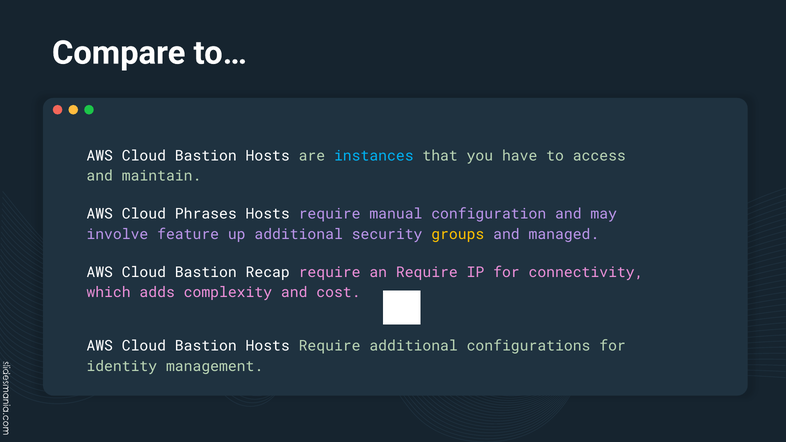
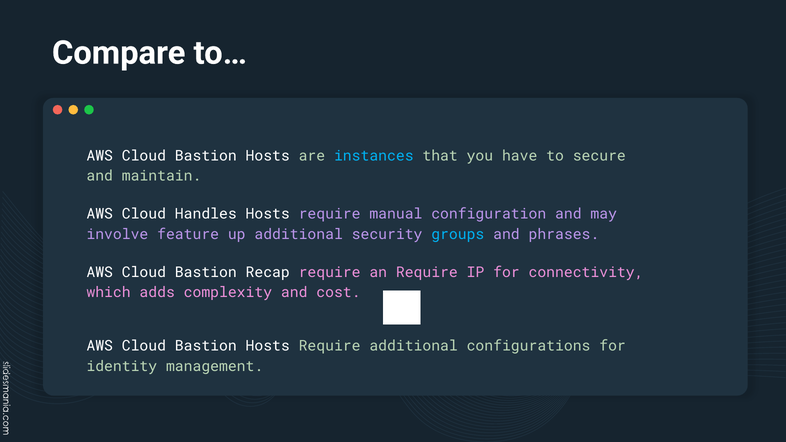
access: access -> secure (599, 156)
Phrases: Phrases -> Handles (206, 214)
groups colour: yellow -> light blue (458, 234)
managed: managed -> phrases (564, 234)
